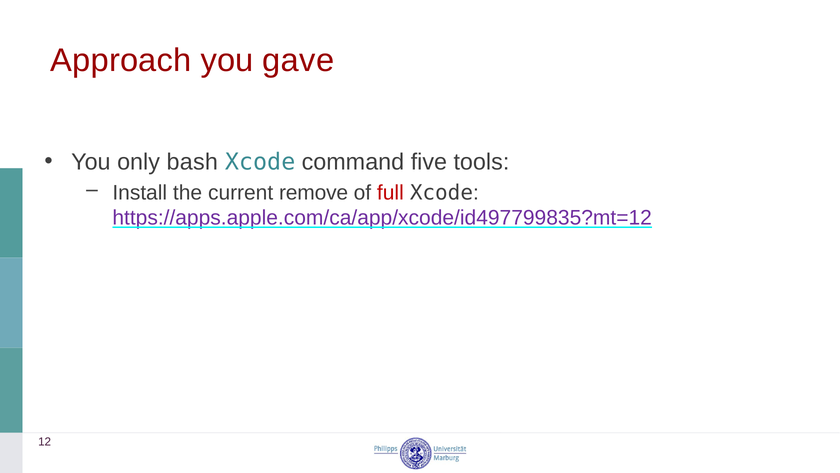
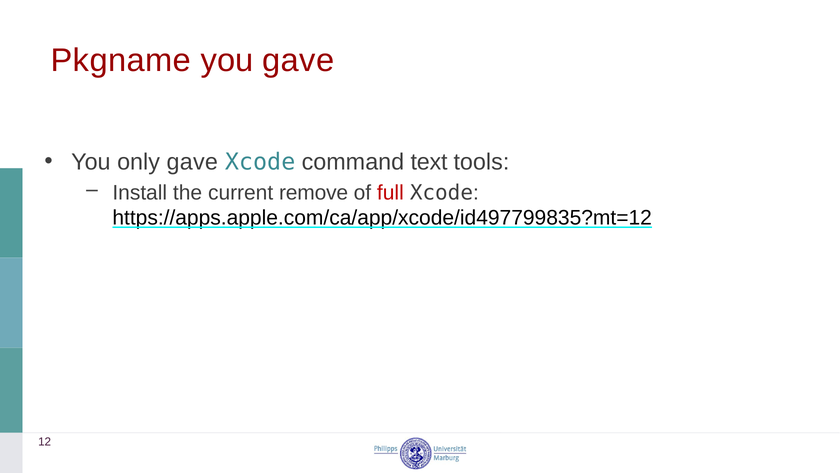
Approach: Approach -> Pkgname (121, 61)
only bash: bash -> gave (192, 162)
five: five -> text (429, 162)
https://apps.apple.com/ca/app/xcode/id497799835?mt=12 colour: purple -> black (382, 218)
